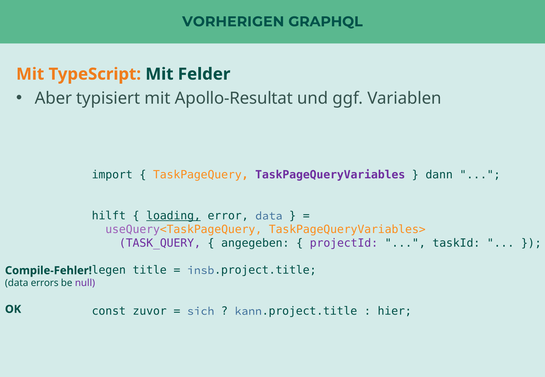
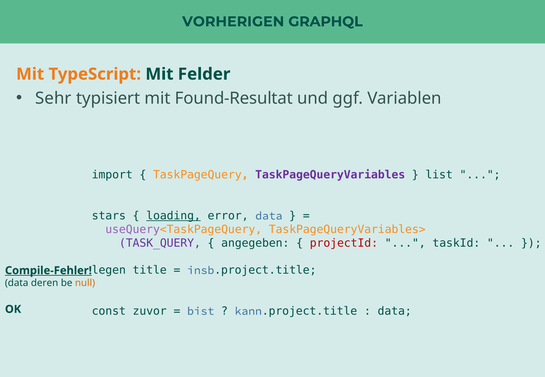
Aber: Aber -> Sehr (53, 98)
Apollo-Resultat: Apollo-Resultat -> Found-Resultat (234, 98)
dann: dann -> list (439, 175)
hilft: hilft -> stars (109, 216)
projectId colour: purple -> red (344, 243)
Compile-Fehler underline: none -> present (48, 271)
errors: errors -> deren (45, 283)
null colour: purple -> orange (85, 283)
sich: sich -> bist (201, 311)
hier: hier -> data (395, 311)
